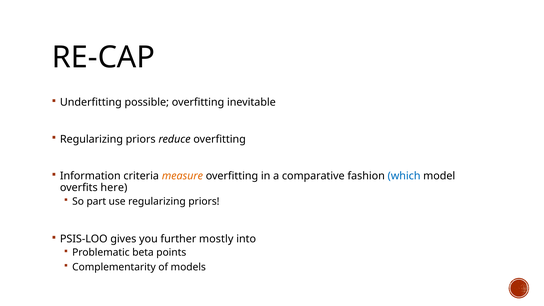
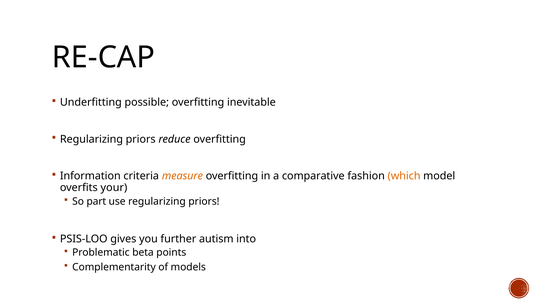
which colour: blue -> orange (404, 176)
here: here -> your (114, 188)
mostly: mostly -> autism (216, 239)
